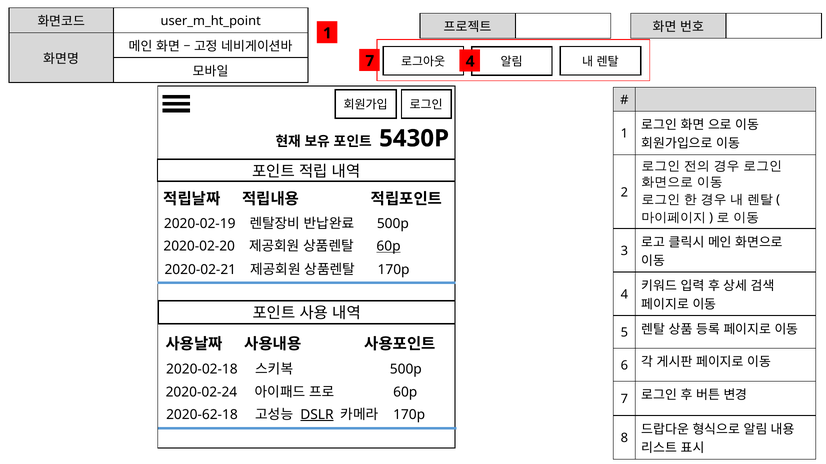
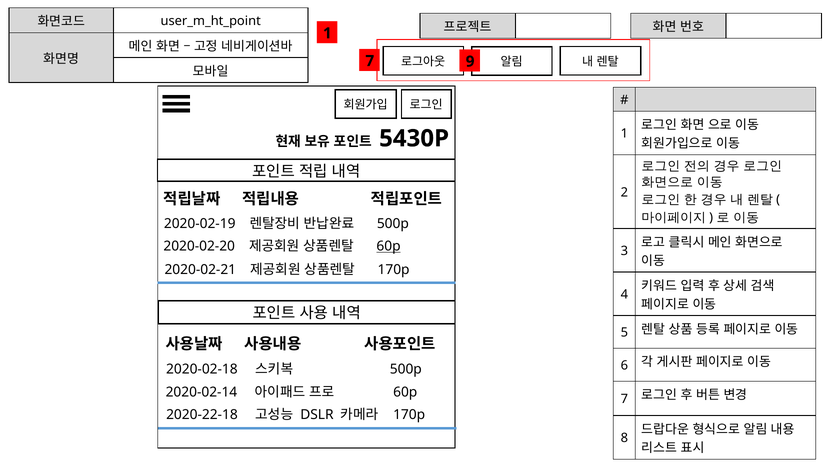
7 4: 4 -> 9 (470, 62)
2020-02-24: 2020-02-24 -> 2020-02-14 (201, 393)
2020-62-18: 2020-62-18 -> 2020-22-18 (202, 415)
DSLR underline: present -> none (317, 415)
